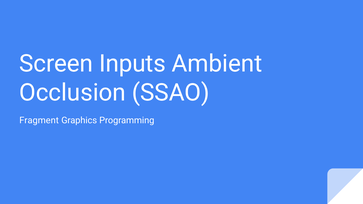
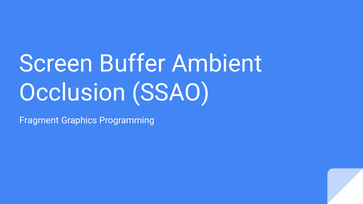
Inputs: Inputs -> Buffer (132, 64)
